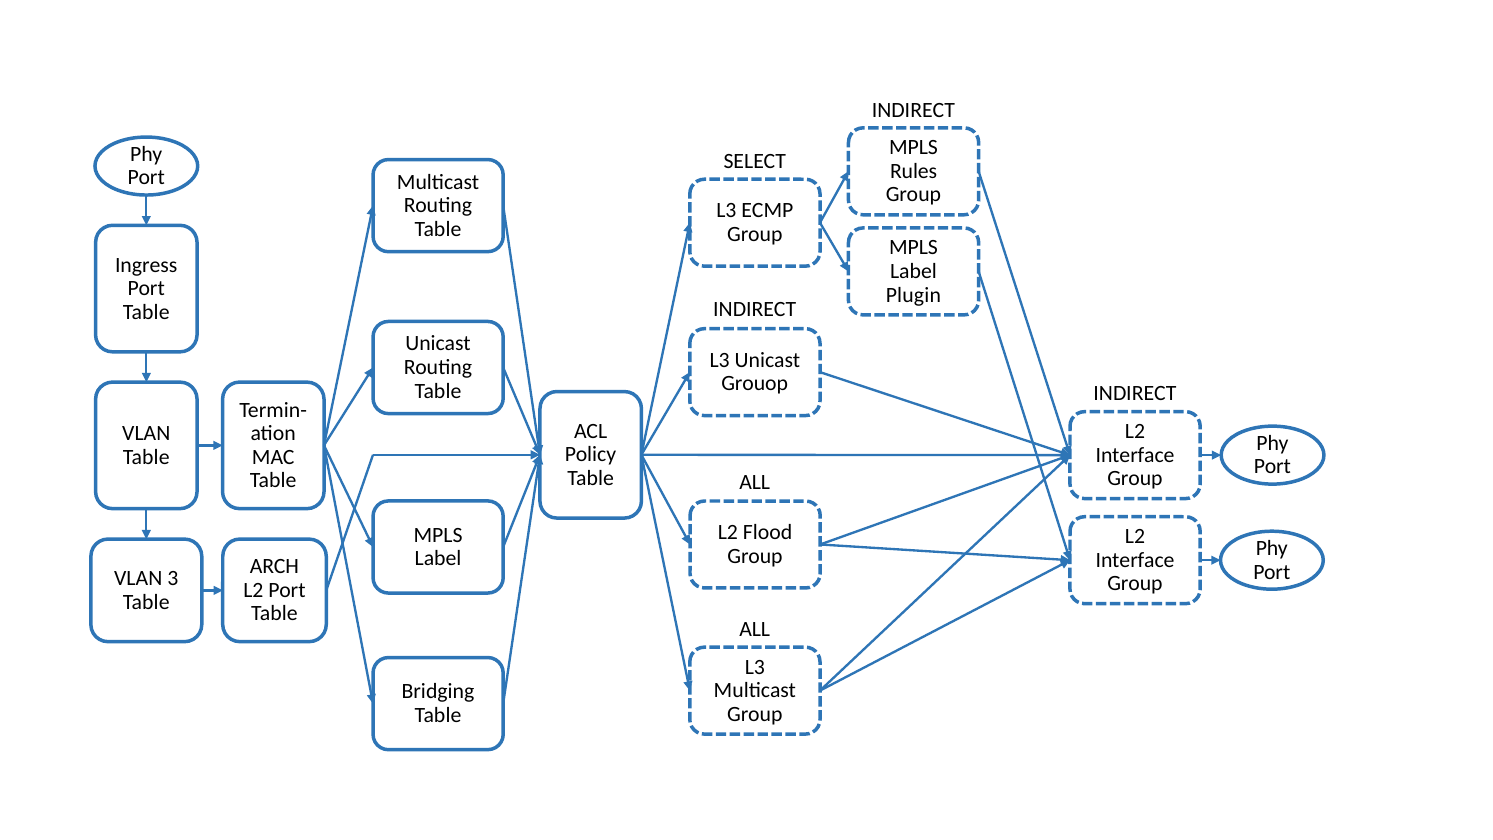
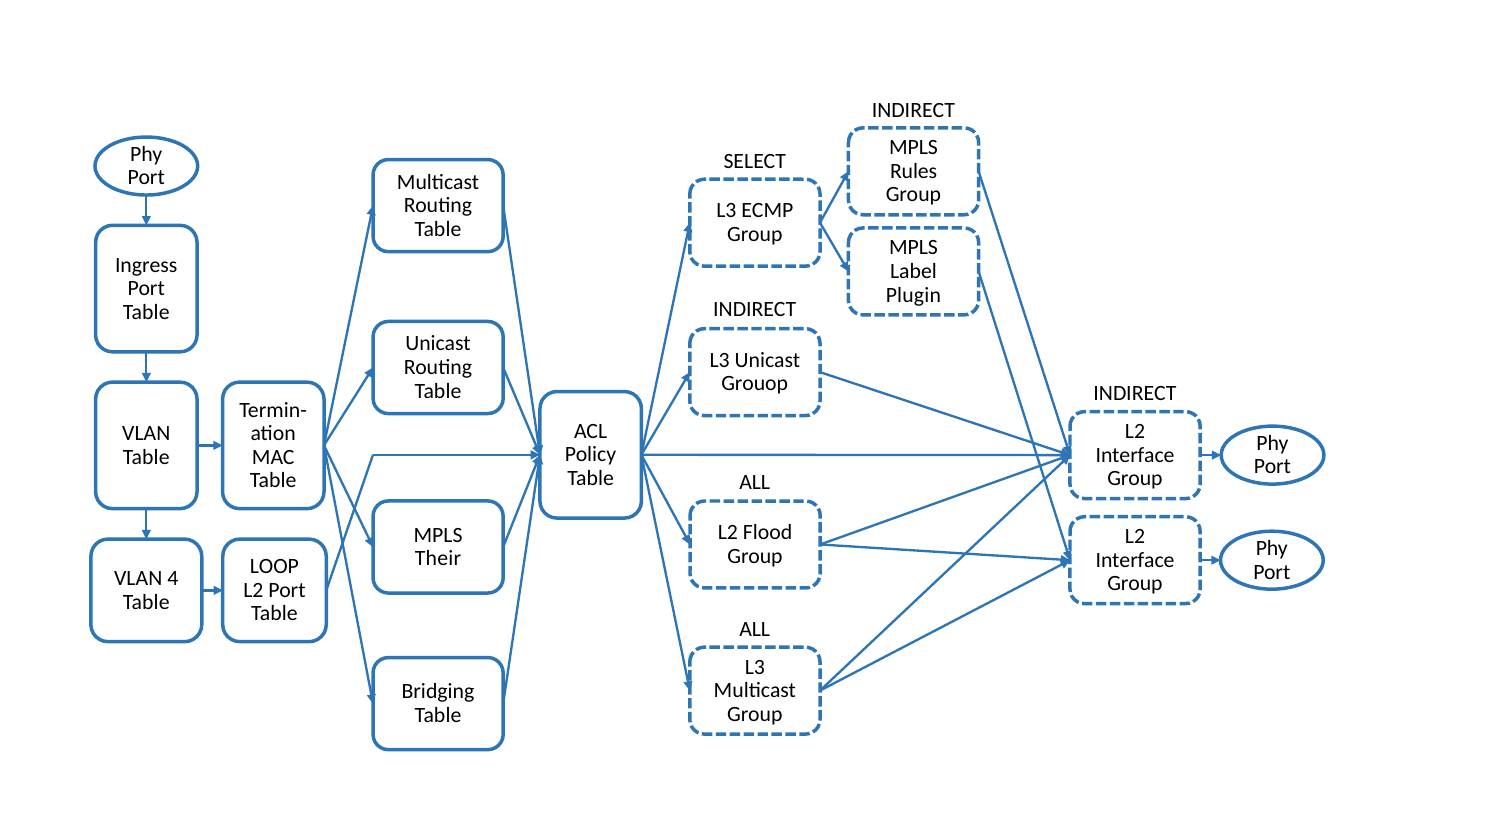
Label: Label -> Their (438, 558)
ARCH: ARCH -> LOOP (274, 567)
3: 3 -> 4 (173, 578)
